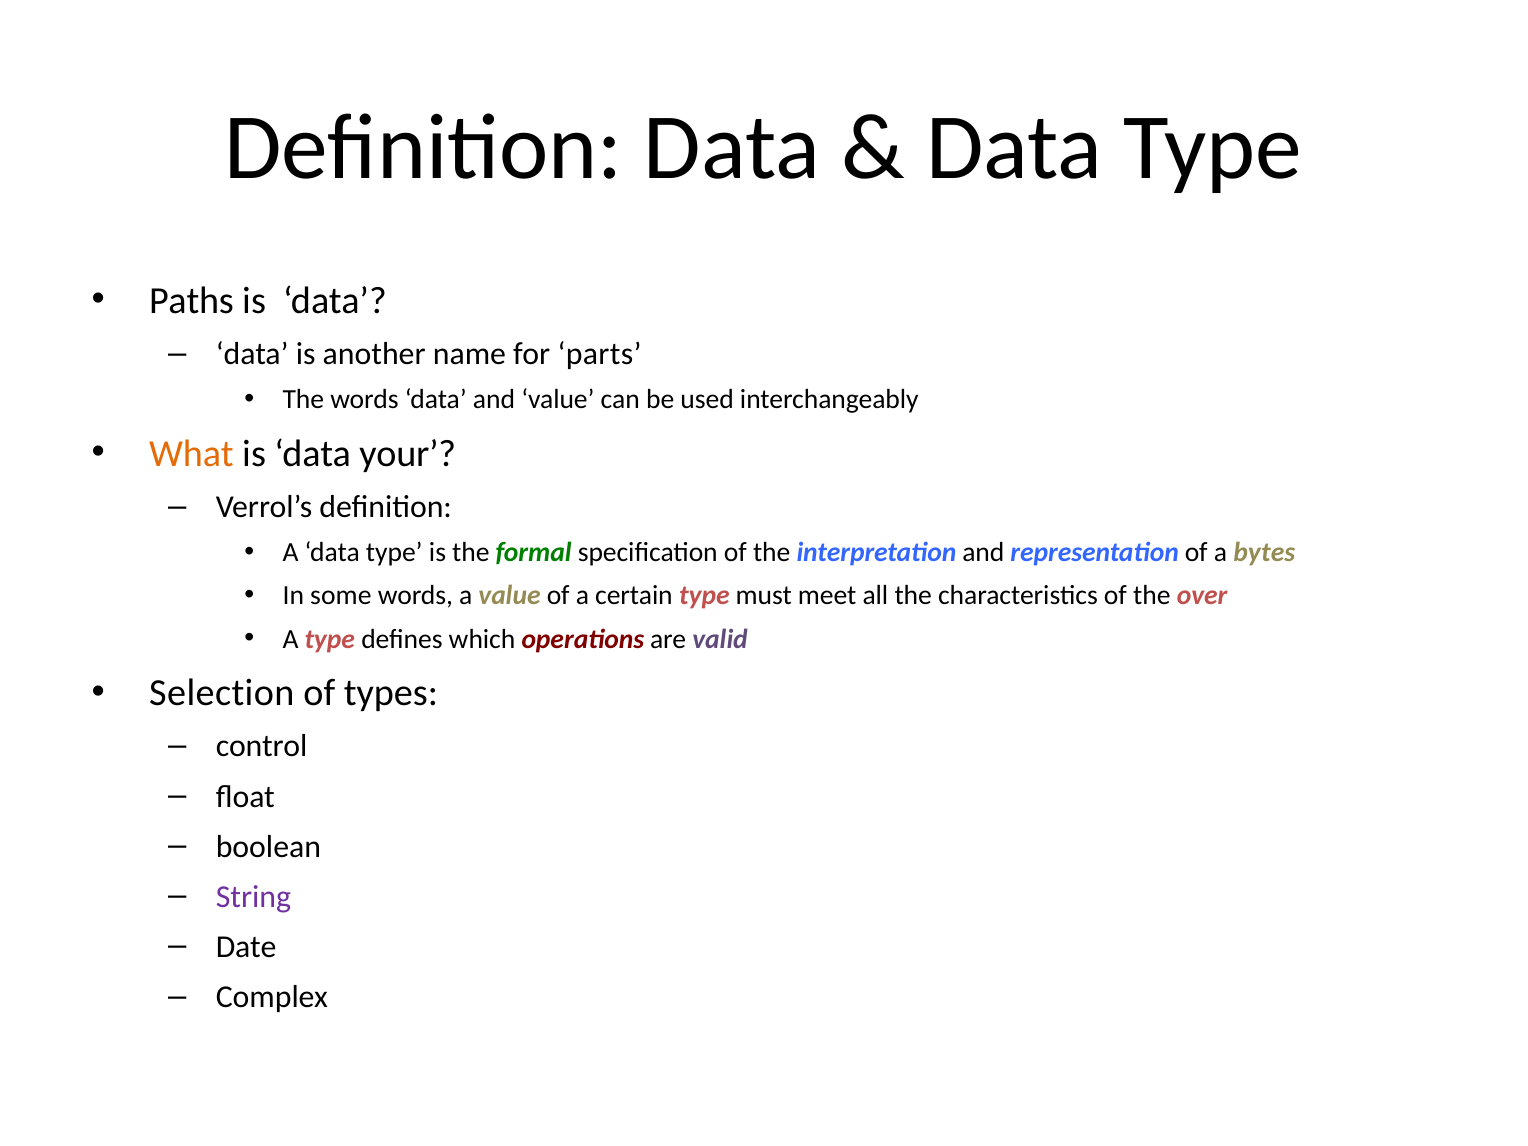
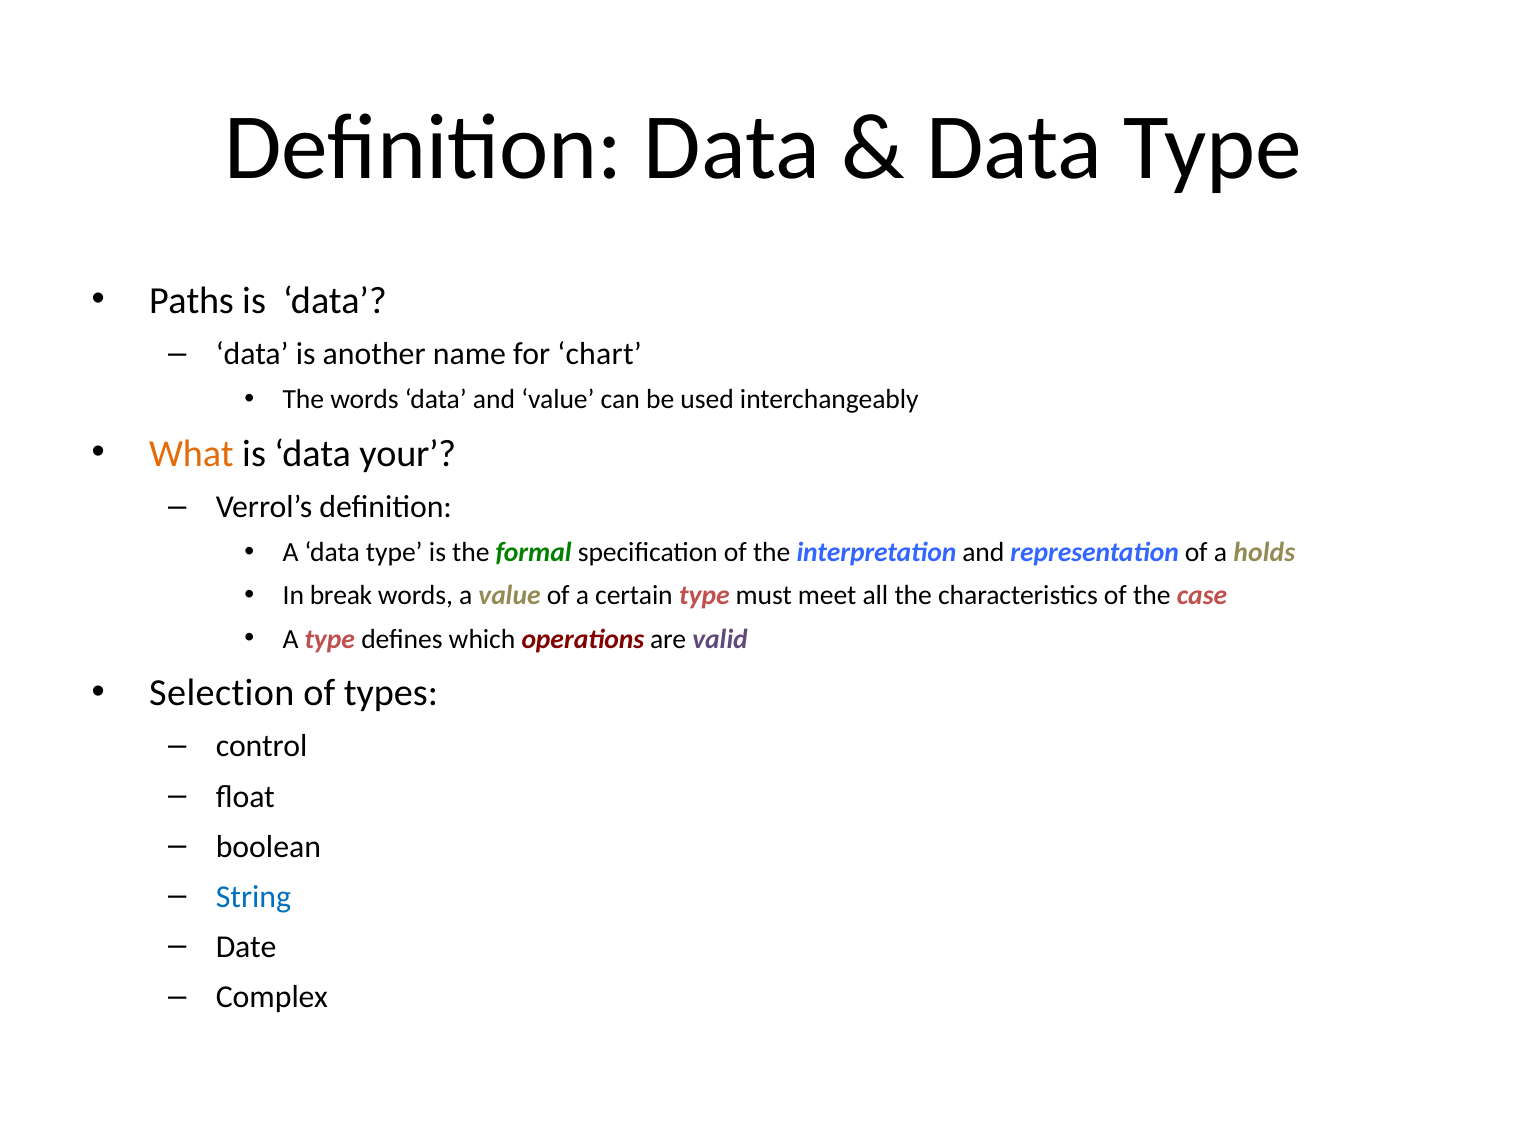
parts: parts -> chart (600, 354)
bytes: bytes -> holds (1264, 553)
some: some -> break (341, 596)
over: over -> case (1202, 596)
String colour: purple -> blue (253, 897)
